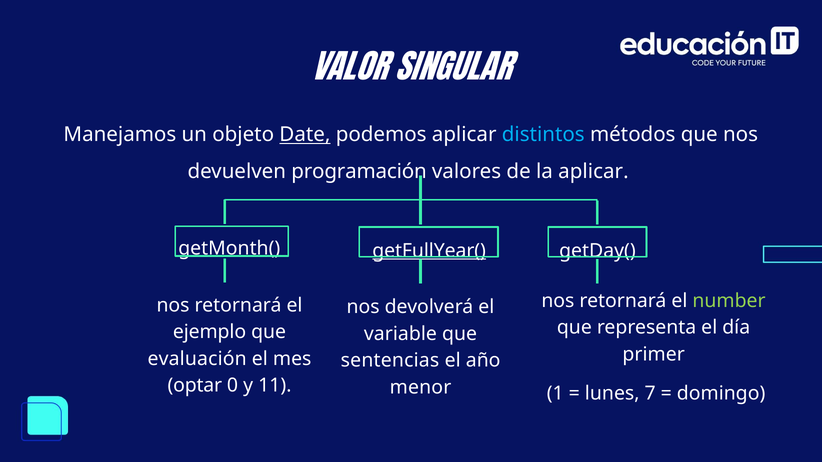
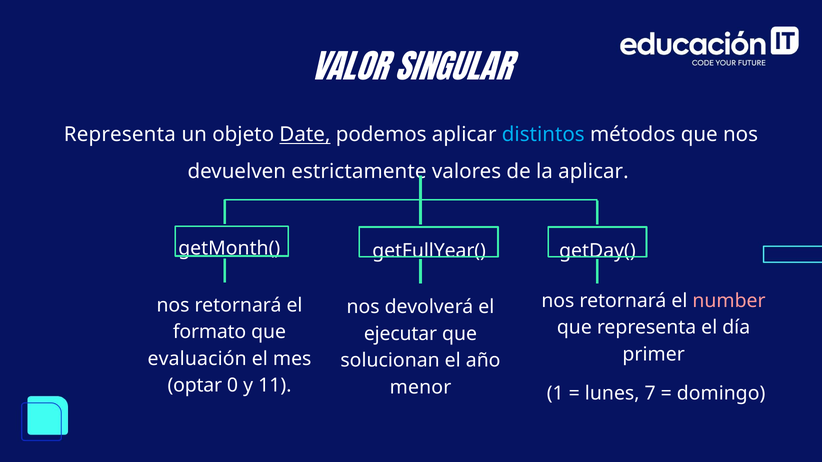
Manejamos: Manejamos -> Representa (120, 135)
programación: programación -> estrictamente (359, 172)
getFullYear( underline: present -> none (429, 251)
number colour: light green -> pink (729, 301)
ejemplo: ejemplo -> formato (210, 332)
variable: variable -> ejecutar (401, 334)
sentencias: sentencias -> solucionan (390, 361)
